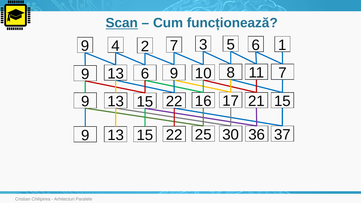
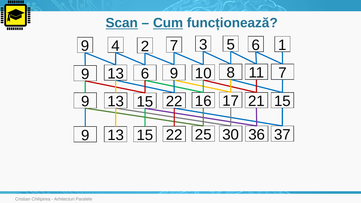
Cum underline: none -> present (168, 23)
